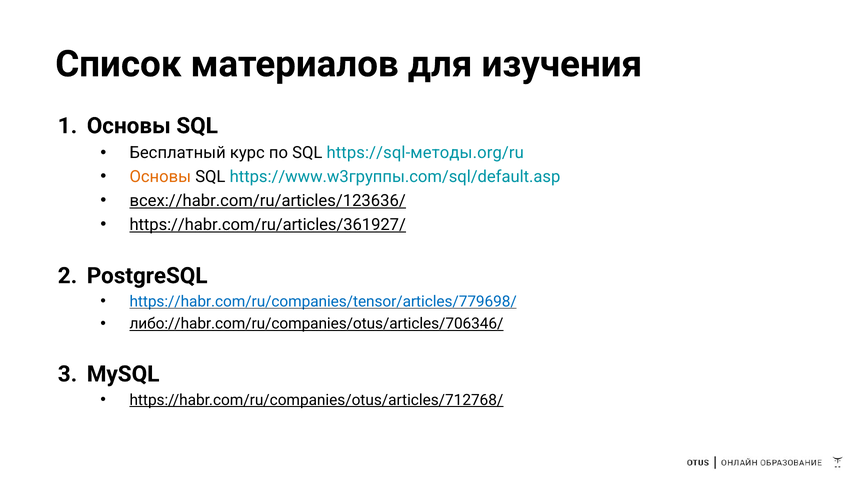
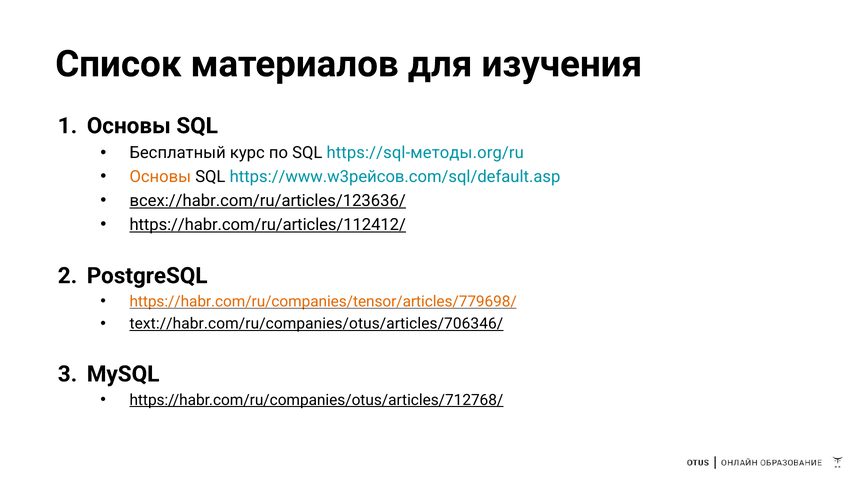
https://www.w3группы.com/sql/default.asp: https://www.w3группы.com/sql/default.asp -> https://www.w3рейсов.com/sql/default.asp (395, 177)
https://habr.com/ru/articles/361927/: https://habr.com/ru/articles/361927/ -> https://habr.com/ru/articles/112412/ (268, 225)
https://habr.com/ru/companies/tensor/articles/779698/ colour: blue -> orange (323, 301)
либо://habr.com/ru/companies/otus/articles/706346/: либо://habr.com/ru/companies/otus/articles/706346/ -> text://habr.com/ru/companies/otus/articles/706346/ (316, 323)
